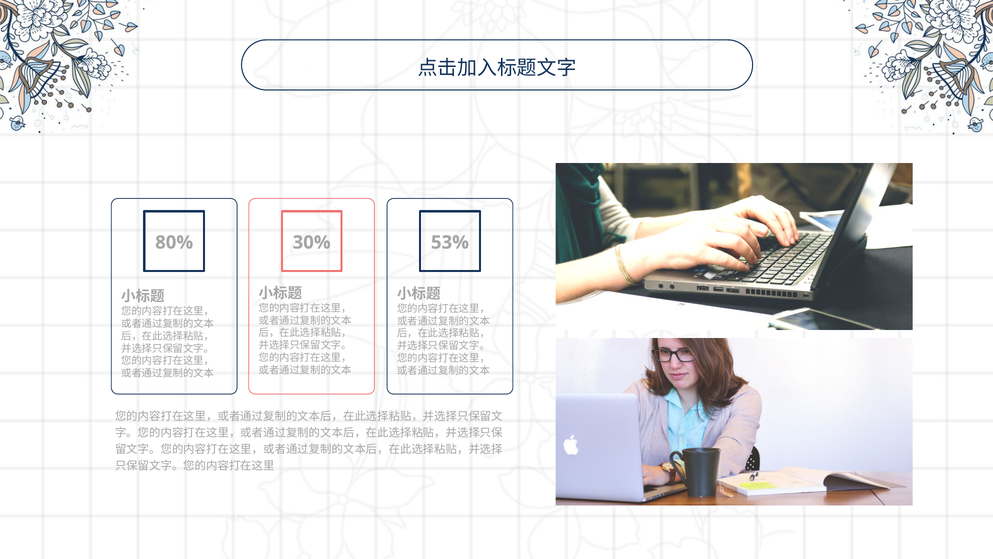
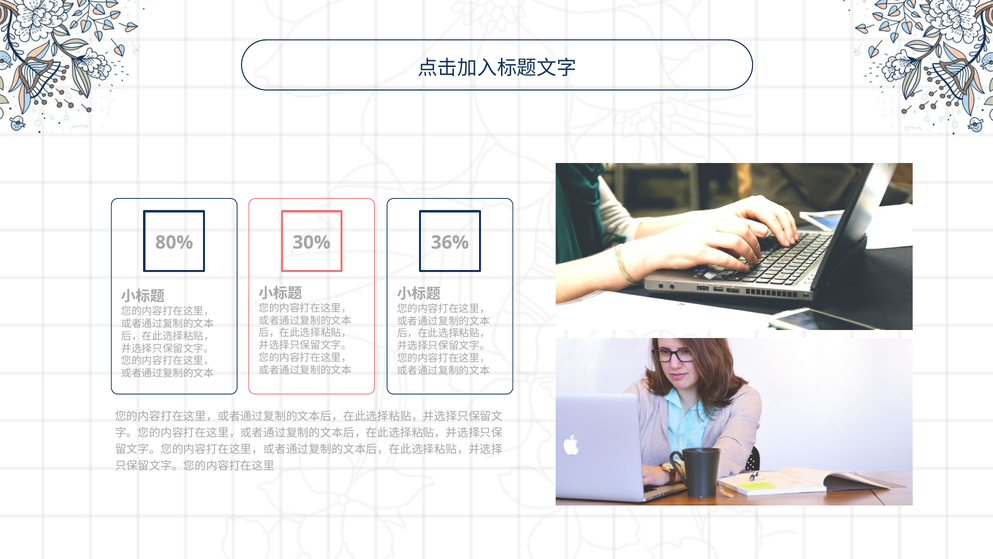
53%: 53% -> 36% (450, 242)
